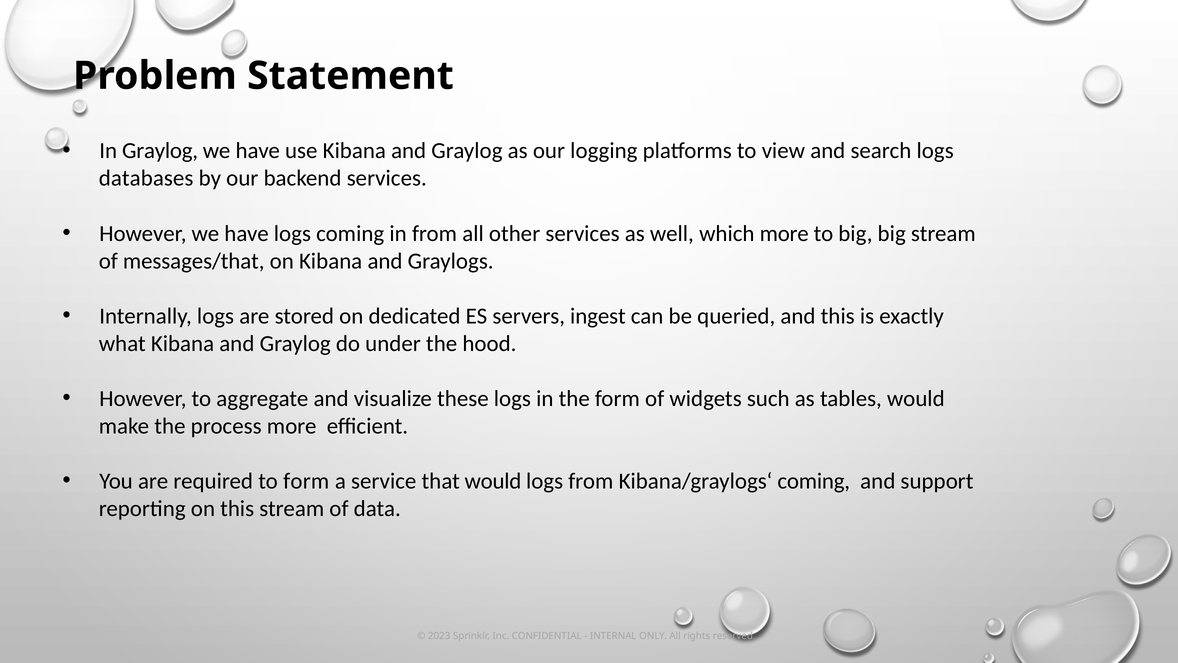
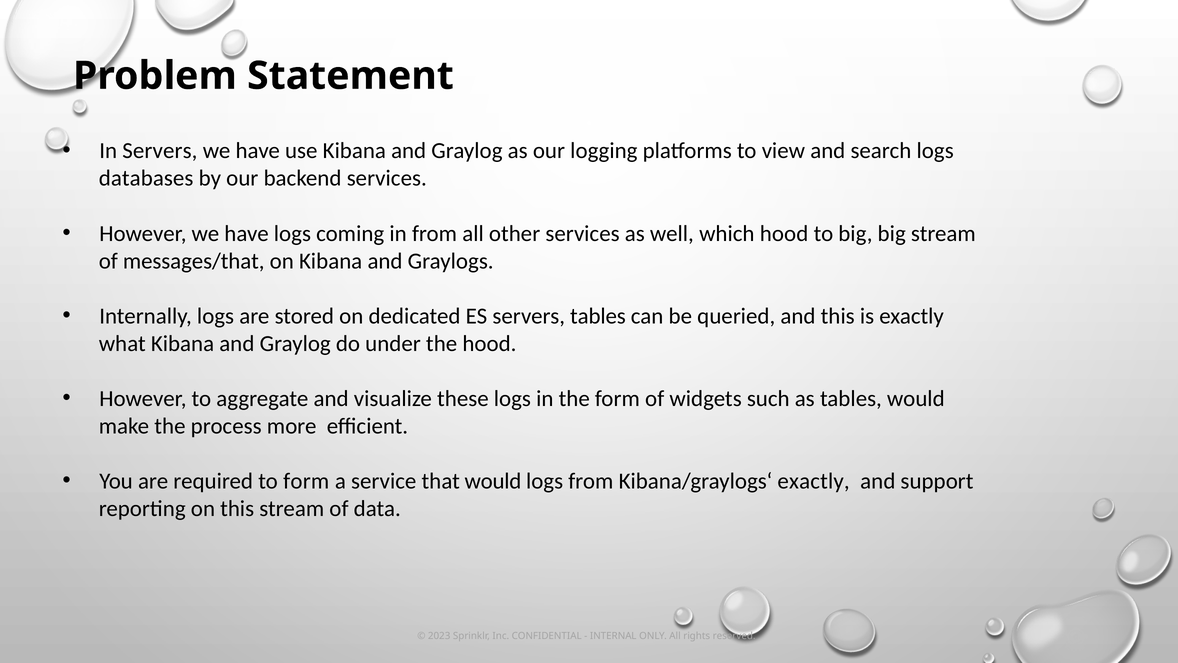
In Graylog: Graylog -> Servers (160, 151)
which more: more -> hood (784, 233)
servers ingest: ingest -> tables (598, 316)
Kibana/graylogs‘ coming: coming -> exactly (814, 481)
